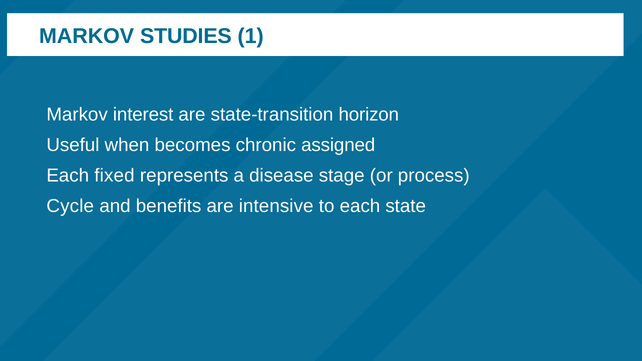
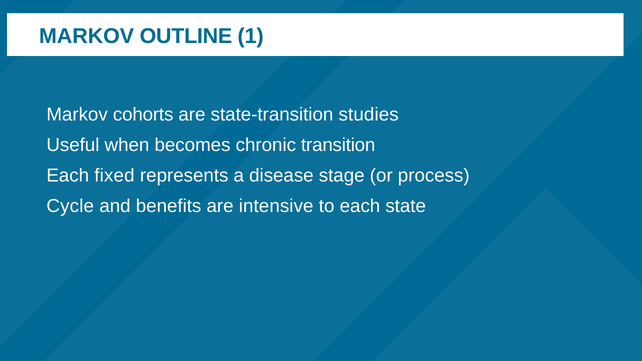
STUDIES: STUDIES -> OUTLINE (186, 36)
interest: interest -> cohorts (143, 115)
horizon: horizon -> studies (369, 115)
assigned: assigned -> transition (338, 145)
